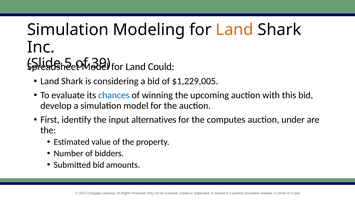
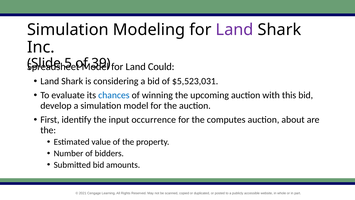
Land colour: orange -> purple (235, 30)
$1,229,005: $1,229,005 -> $5,523,031 (195, 81)
alternatives: alternatives -> occurrence (154, 120)
under: under -> about (293, 120)
